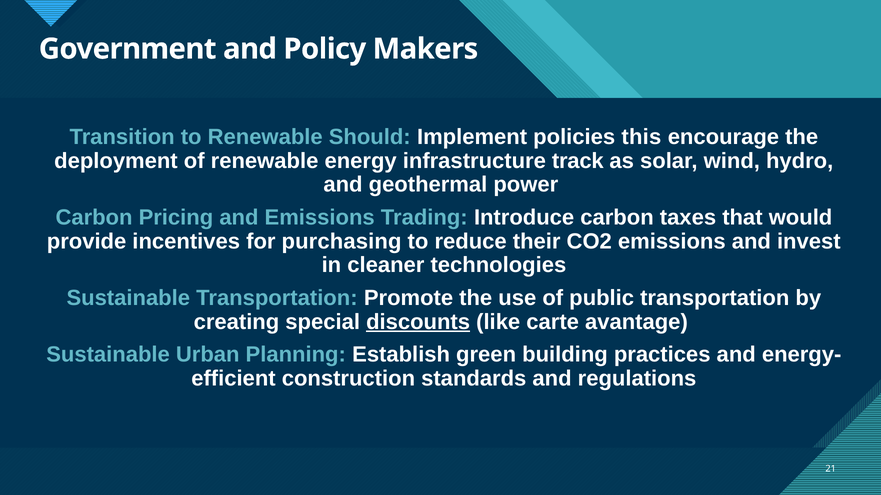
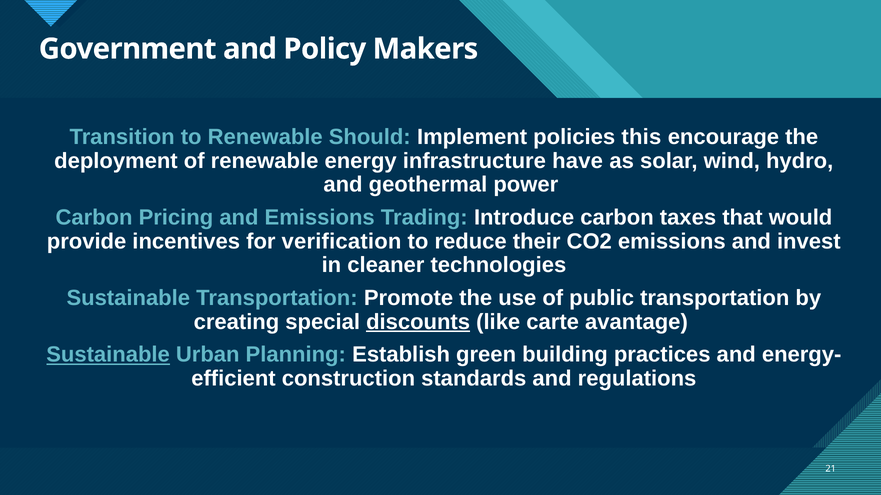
track: track -> have (578, 161)
purchasing: purchasing -> verification (341, 242)
Sustainable underline: none -> present (108, 355)
